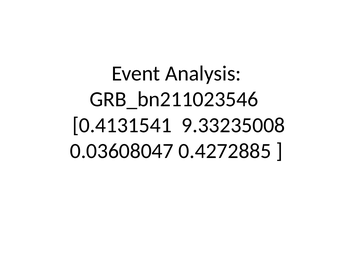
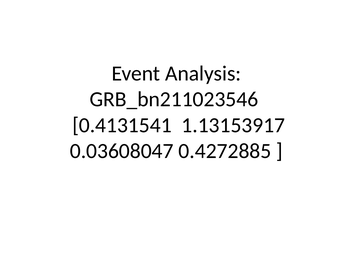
9.33235008: 9.33235008 -> 1.13153917 (233, 125)
